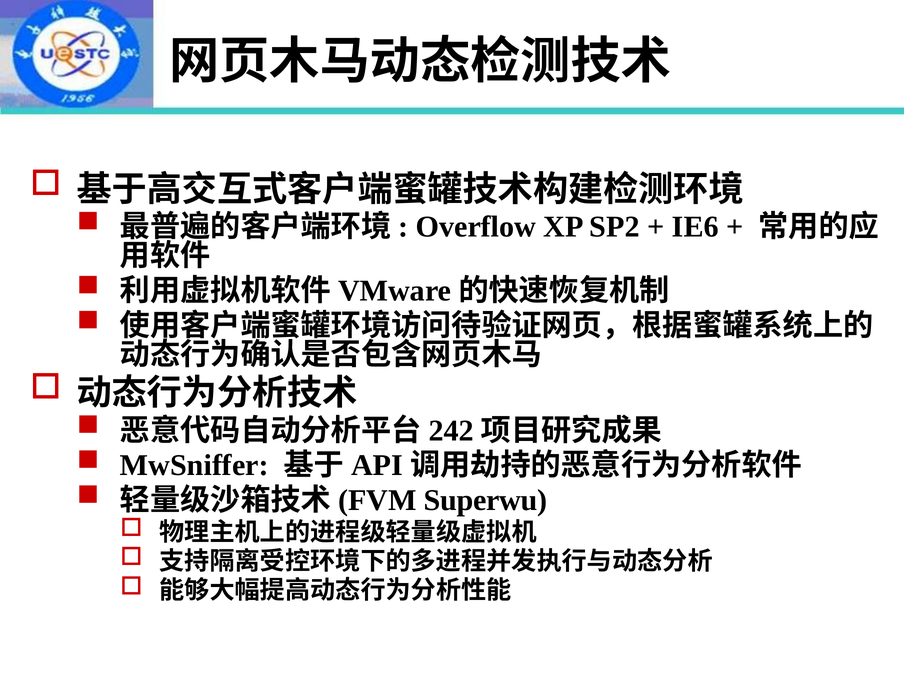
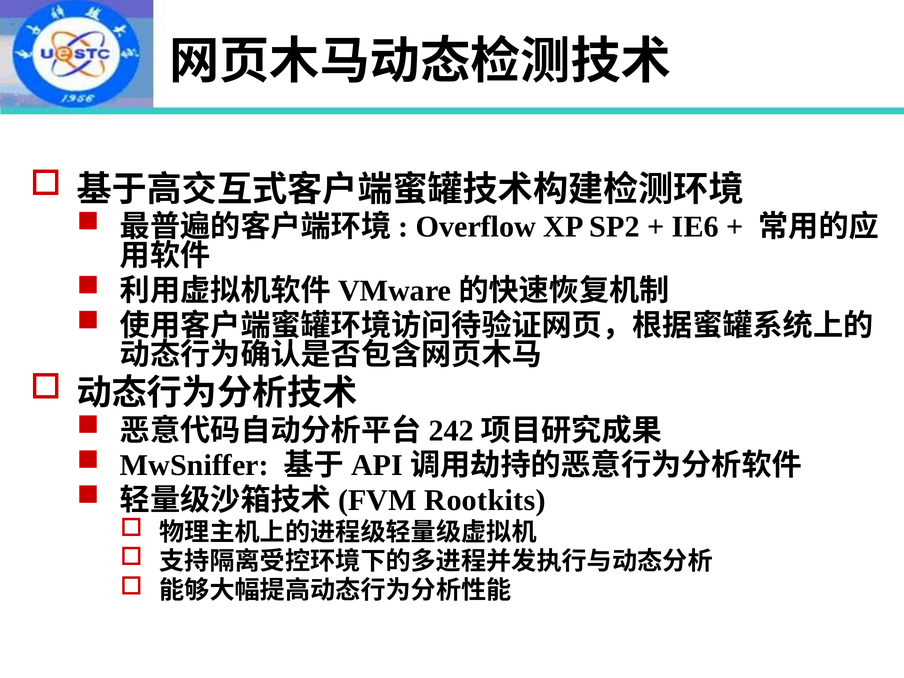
Superwu: Superwu -> Rootkits (485, 500)
